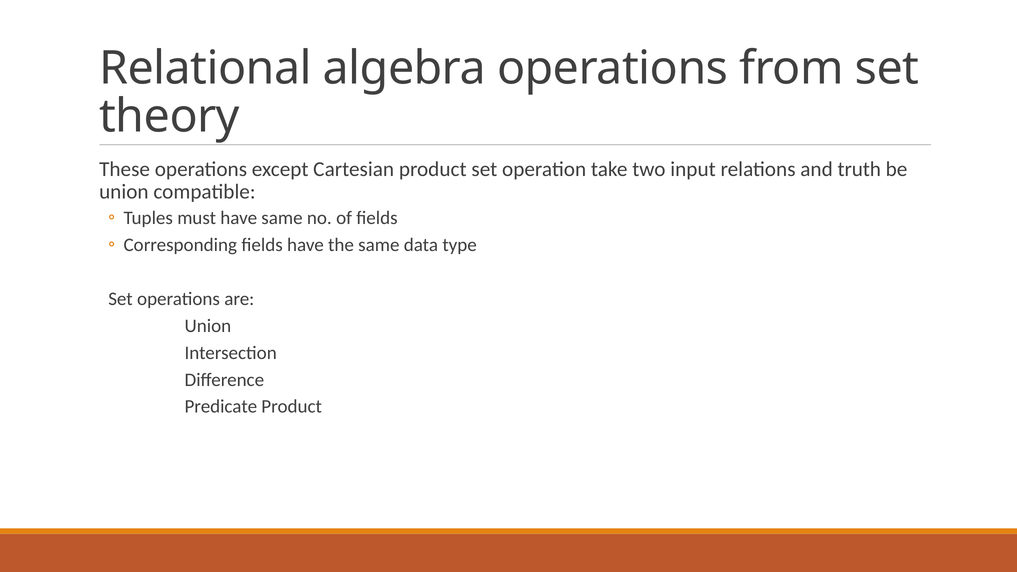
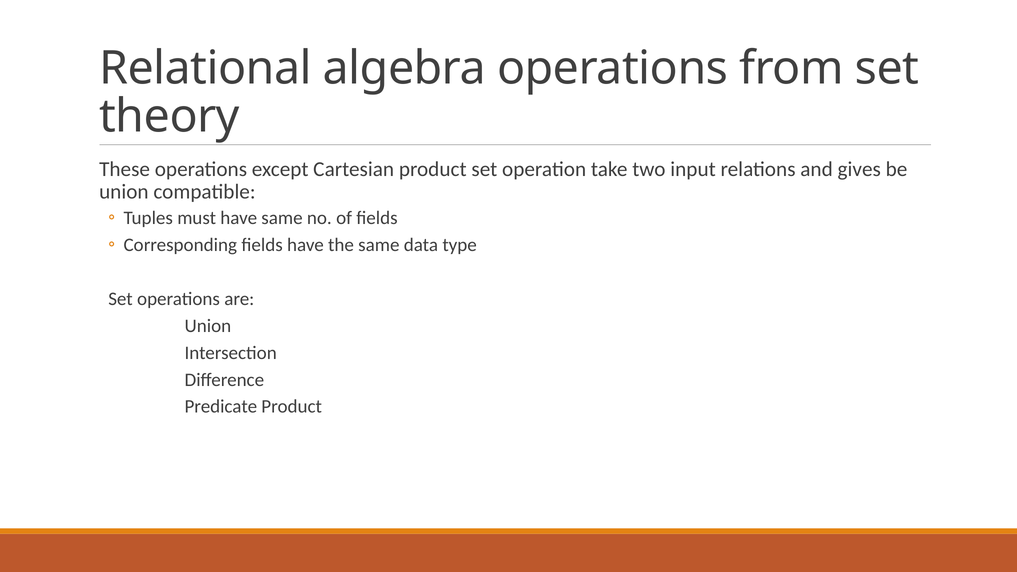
truth: truth -> gives (859, 169)
